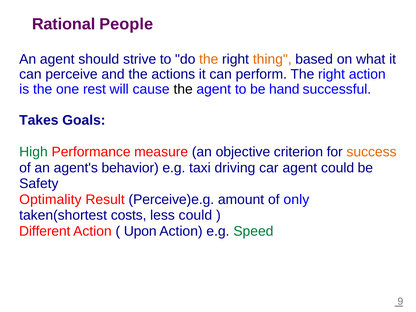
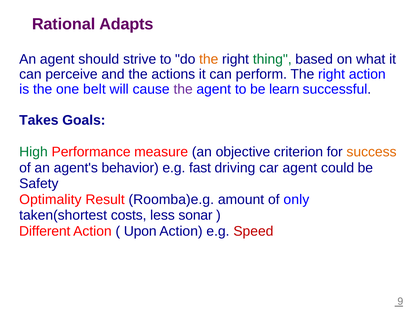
People: People -> Adapts (126, 24)
thing colour: orange -> green (272, 59)
rest: rest -> belt (94, 89)
the colour: black -> purple (183, 89)
hand: hand -> learn (284, 89)
taxi: taxi -> fast (200, 168)
Perceive)e.g: Perceive)e.g -> Roomba)e.g (171, 200)
less could: could -> sonar (196, 215)
Speed colour: green -> red (253, 231)
